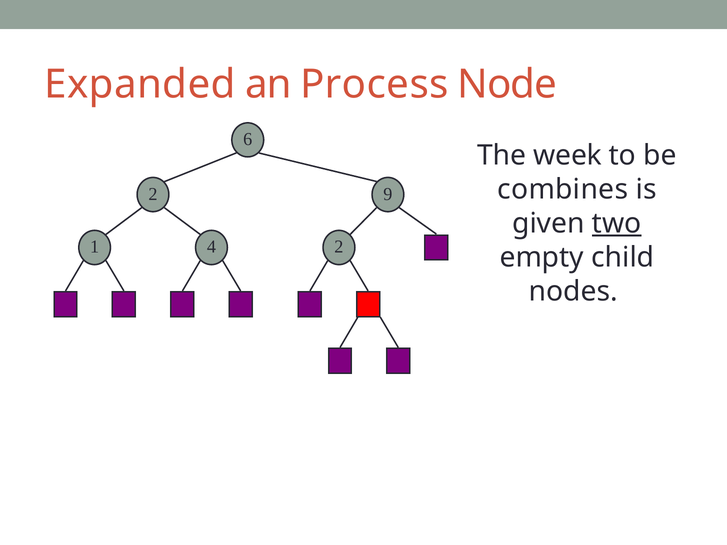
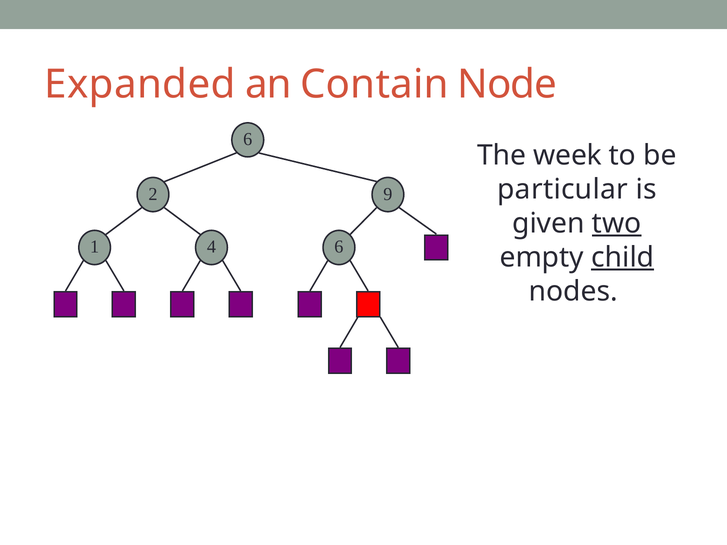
Process: Process -> Contain (374, 85)
combines: combines -> particular (563, 190)
1 2: 2 -> 6 (339, 247)
child underline: none -> present (623, 257)
